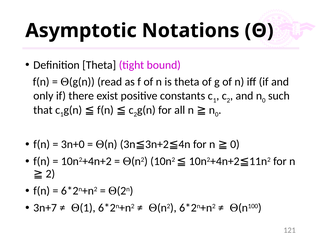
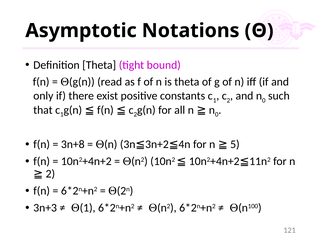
3n+0: 3n+0 -> 3n+8 (73, 144)
for n 0: 0 -> 5 (235, 144)
3n+7: 3n+7 -> 3n+3 (45, 208)
